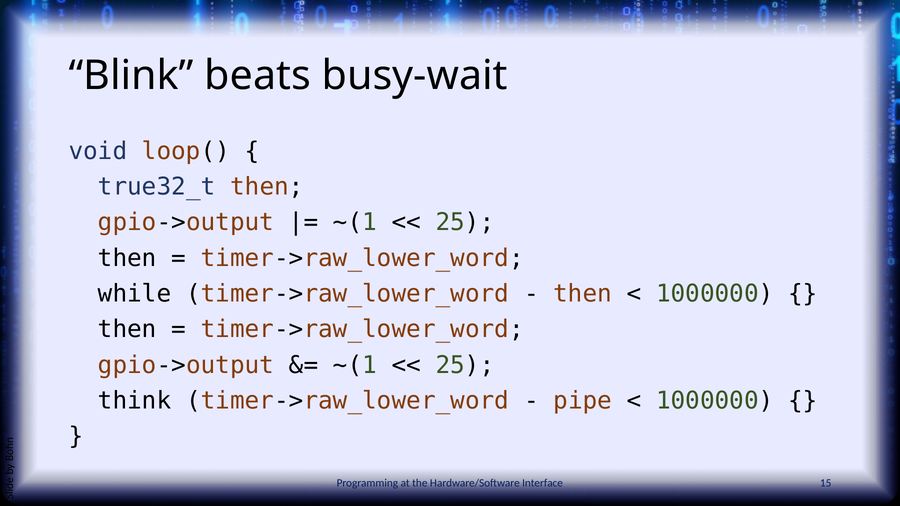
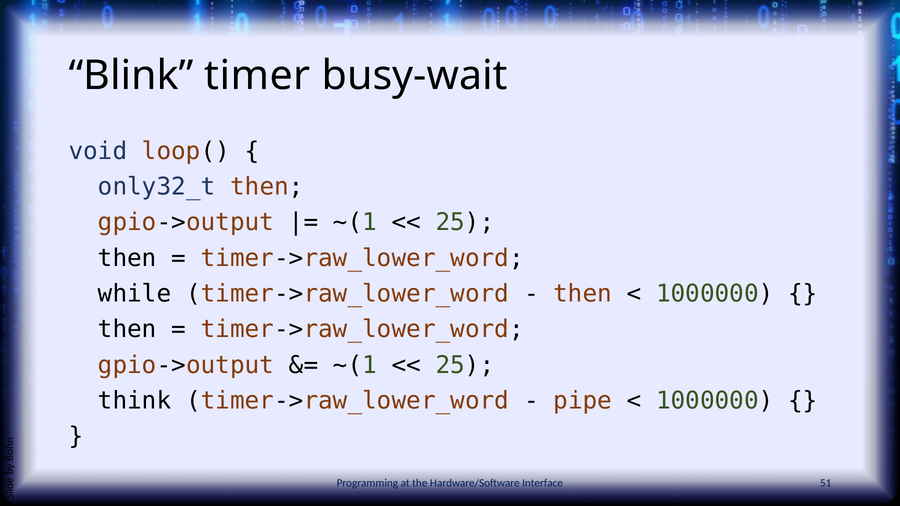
beats: beats -> timer (257, 76)
true32_t: true32_t -> only32_t (157, 187)
15: 15 -> 51 (826, 483)
